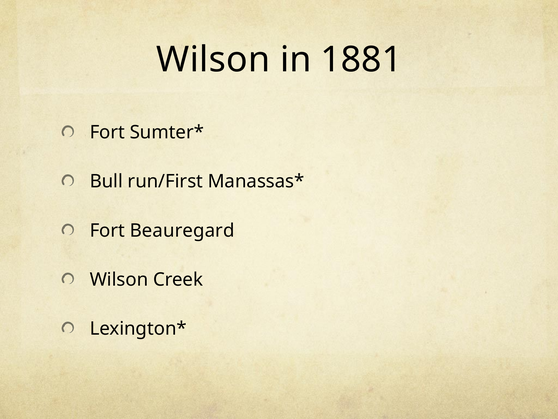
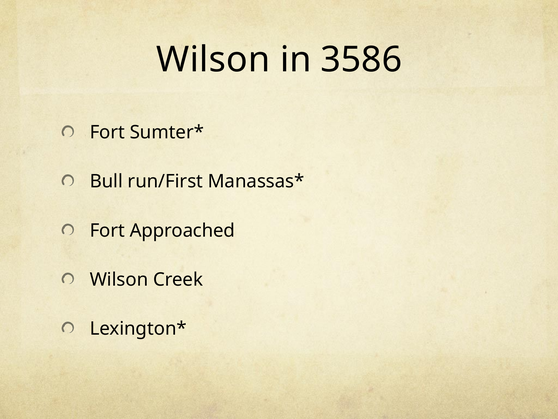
1881: 1881 -> 3586 (361, 60)
Beauregard: Beauregard -> Approached (182, 230)
